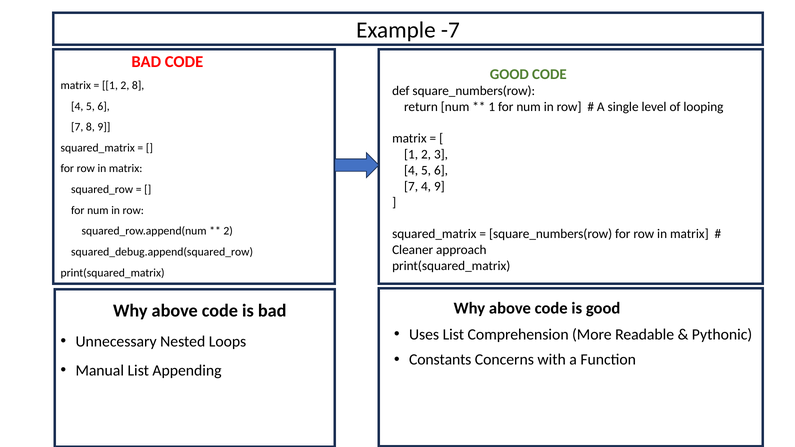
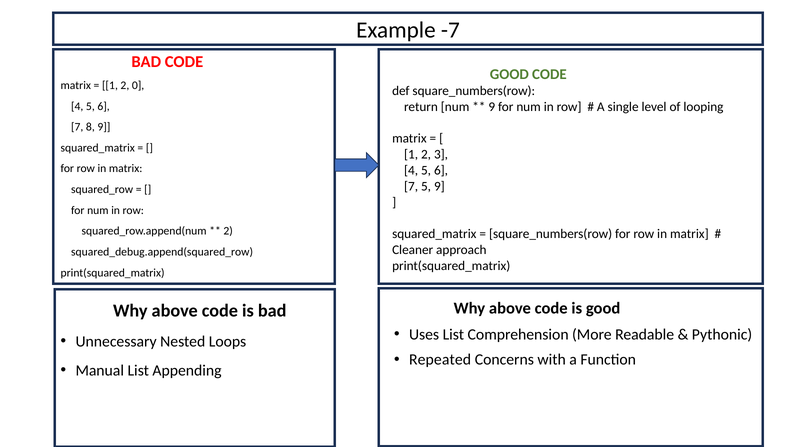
2 8: 8 -> 0 (138, 85)
1: 1 -> 9 (492, 107)
7 4: 4 -> 5 (426, 186)
Constants: Constants -> Repeated (440, 360)
